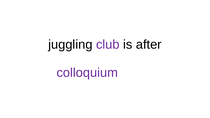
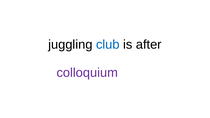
club colour: purple -> blue (108, 45)
